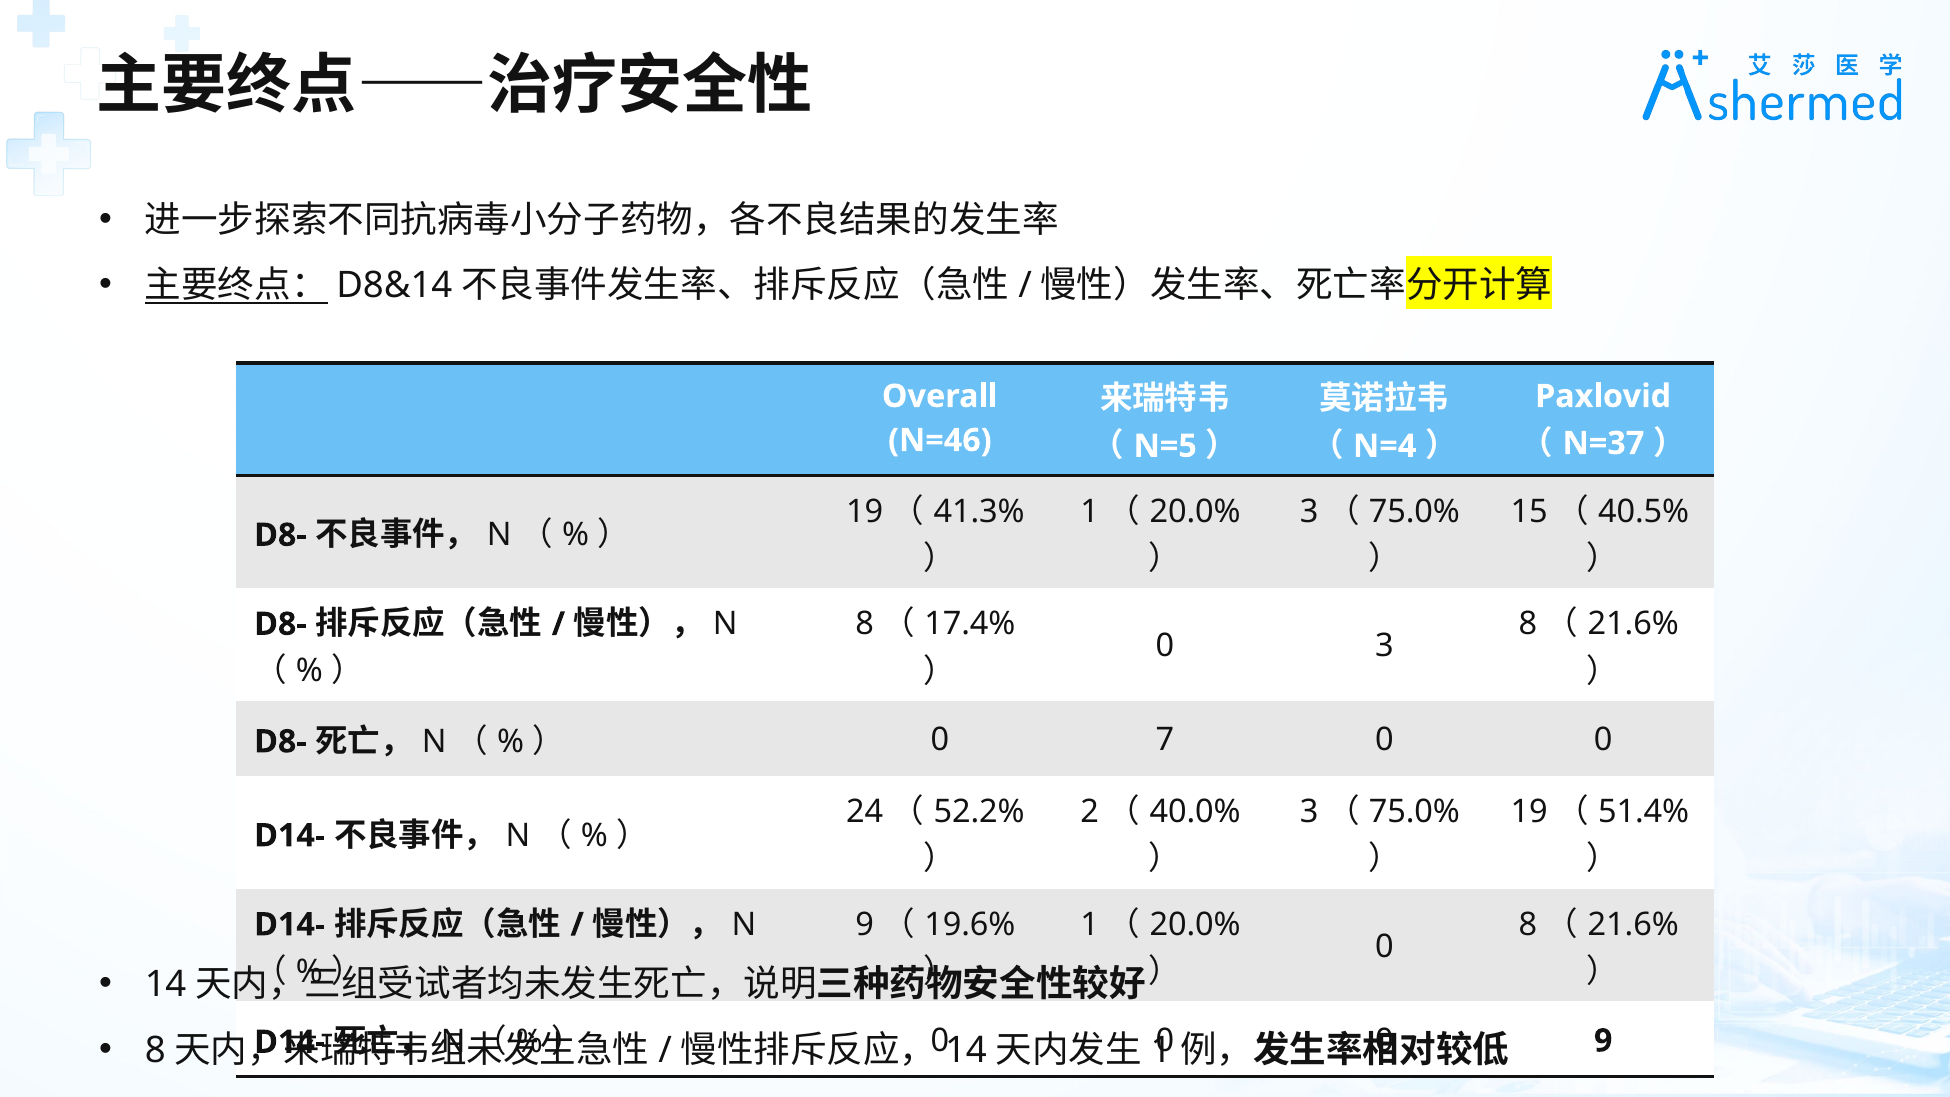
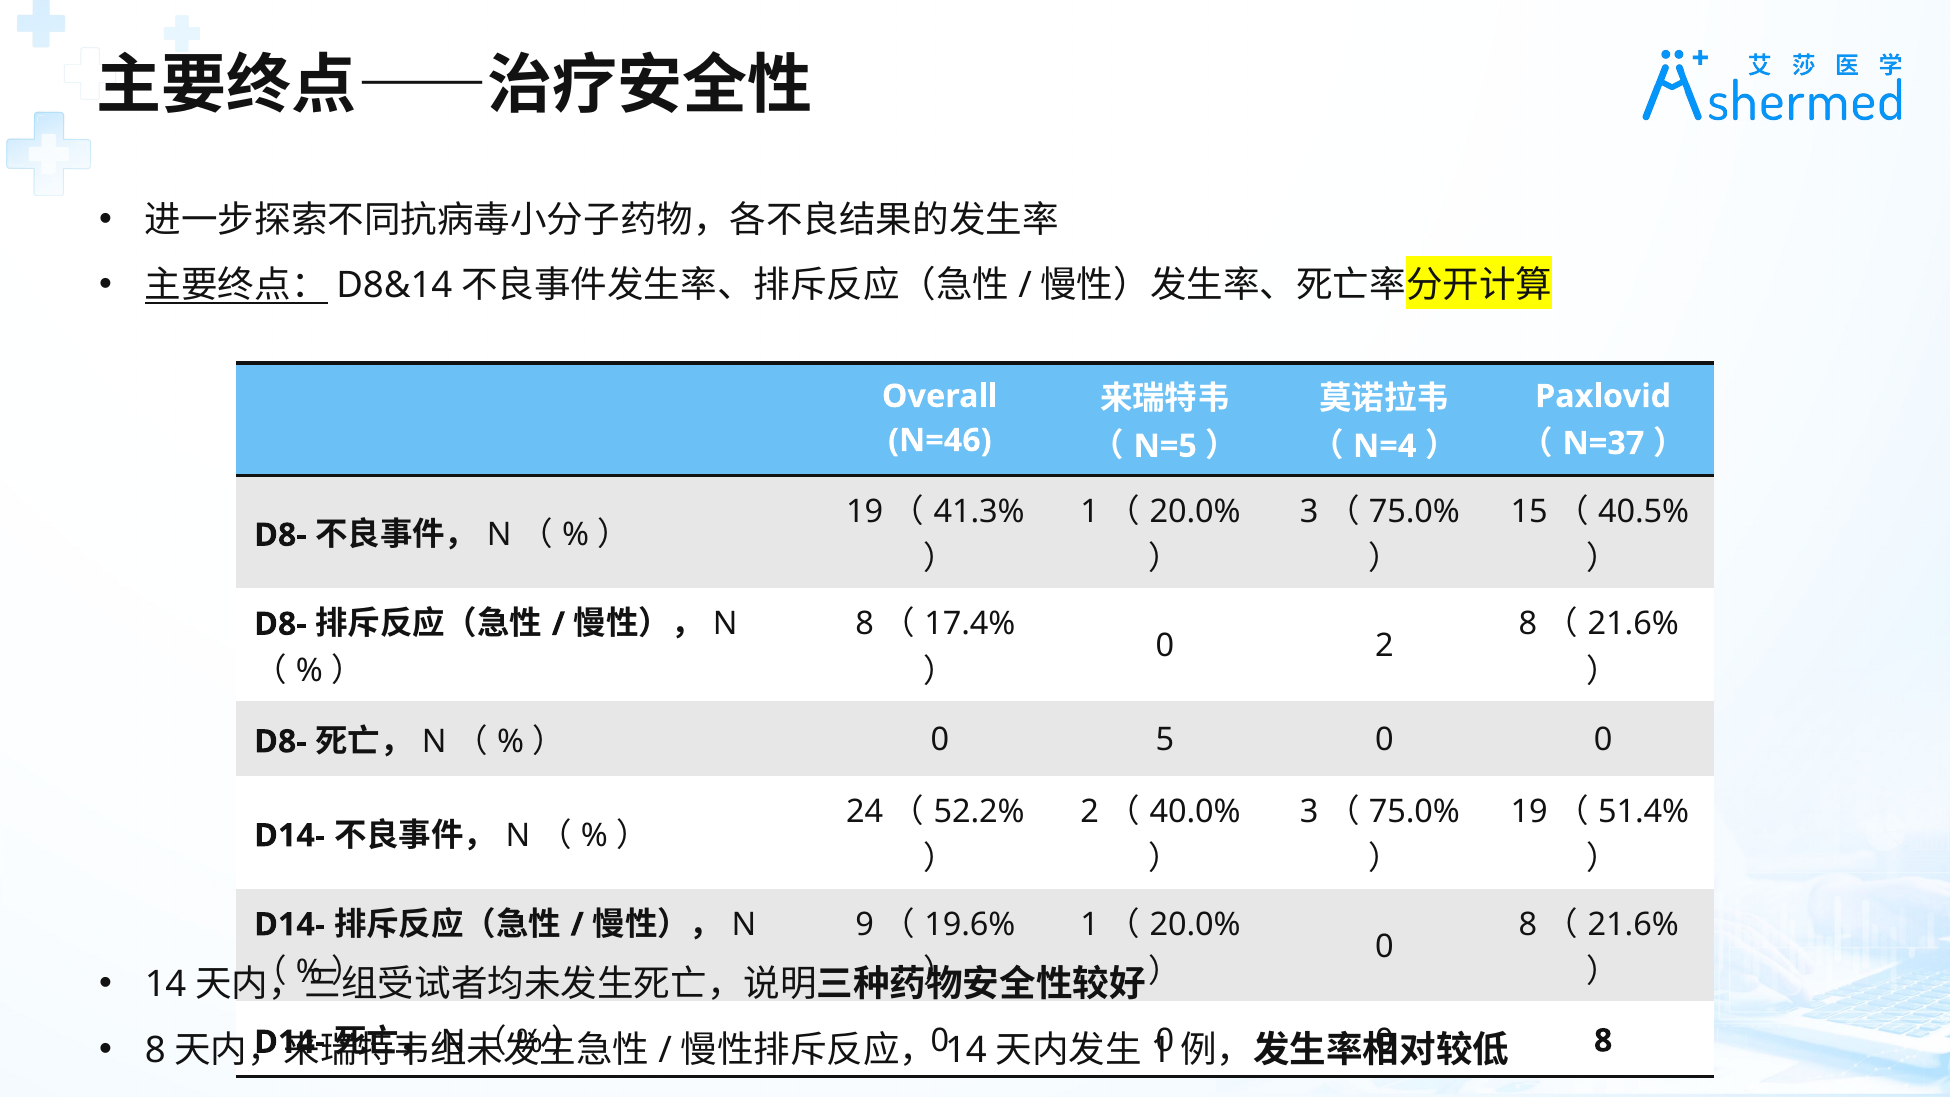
0 3: 3 -> 2 (1384, 646)
7: 7 -> 5 (1165, 740)
9: 9 -> 8 (1603, 1041)
